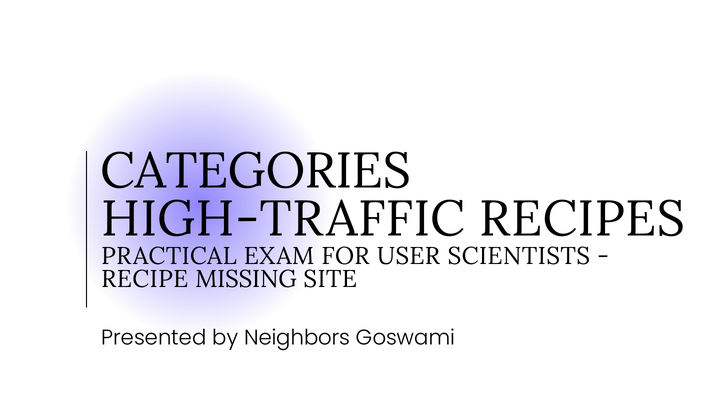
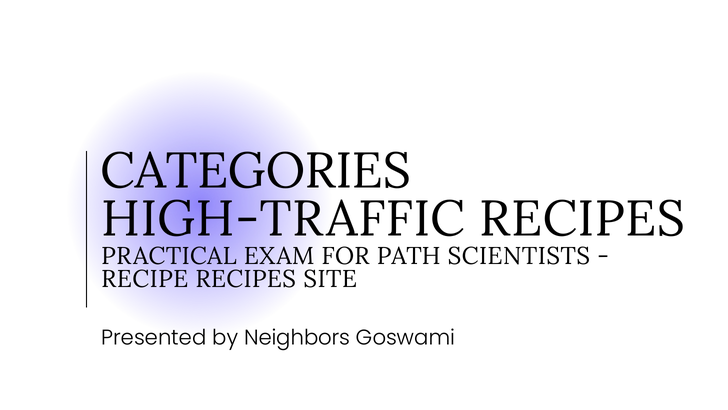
USER: USER -> PATH (409, 256)
RECIPE MISSING: MISSING -> RECIPES (246, 279)
